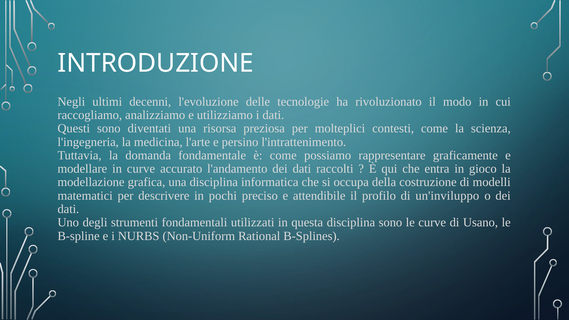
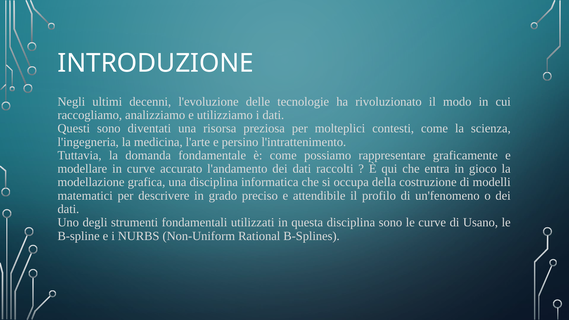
pochi: pochi -> grado (223, 196)
un'inviluppo: un'inviluppo -> un'fenomeno (447, 196)
